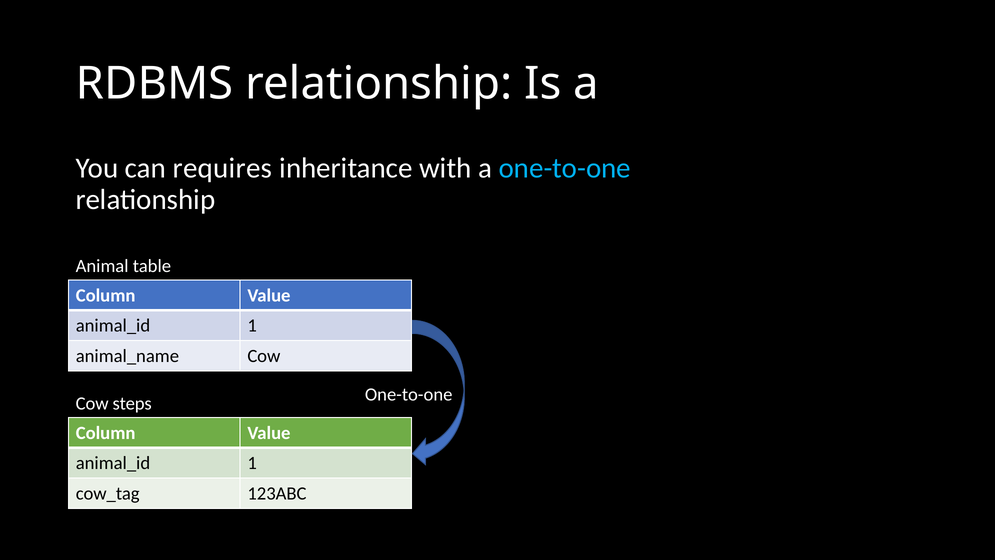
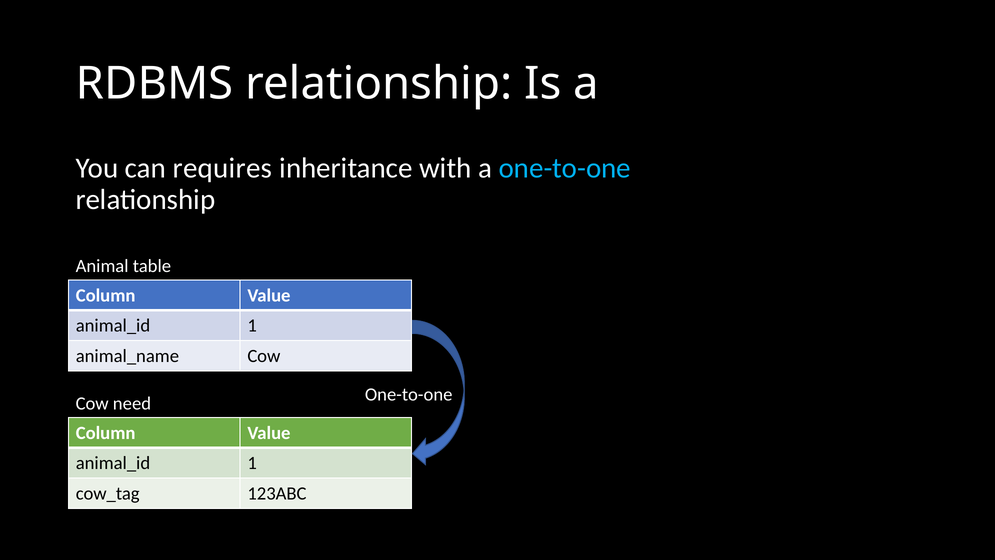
steps: steps -> need (132, 403)
